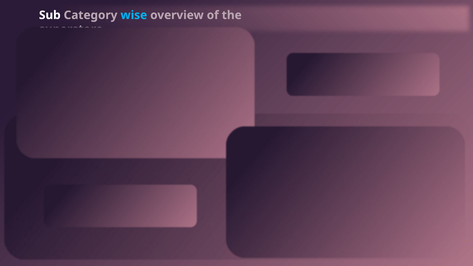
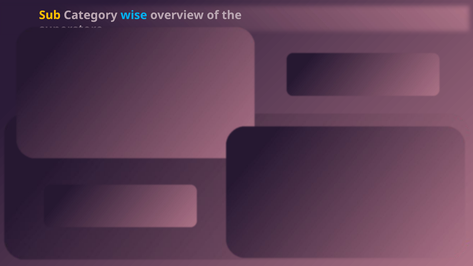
Sub colour: white -> yellow (50, 15)
